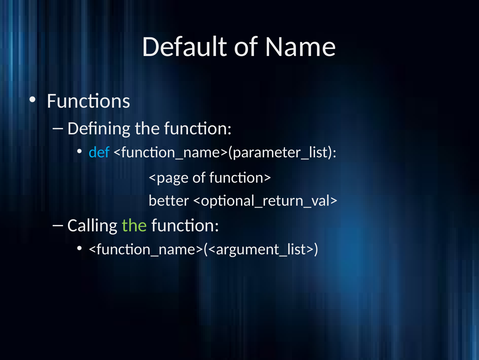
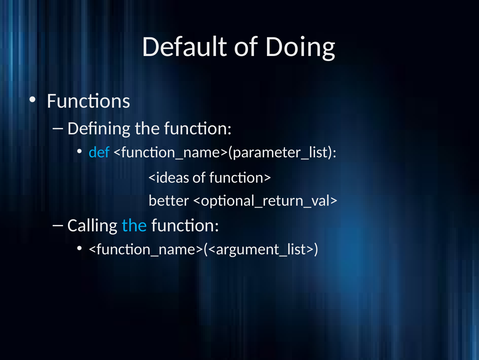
Name: Name -> Doing (301, 46)
<page: <page -> <ideas (169, 177)
the colour: light green -> light blue (135, 225)
